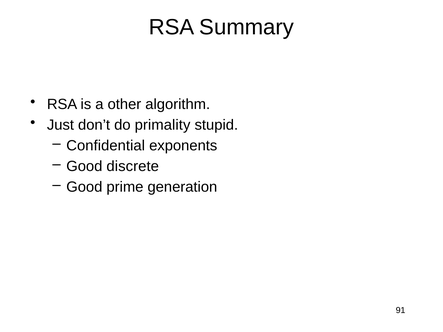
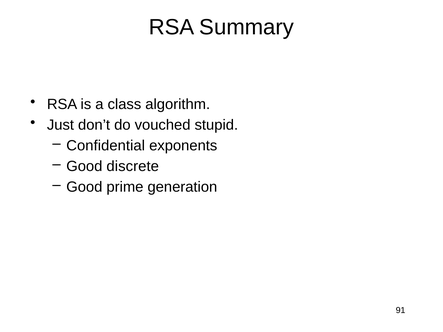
other: other -> class (124, 104)
primality: primality -> vouched (163, 125)
